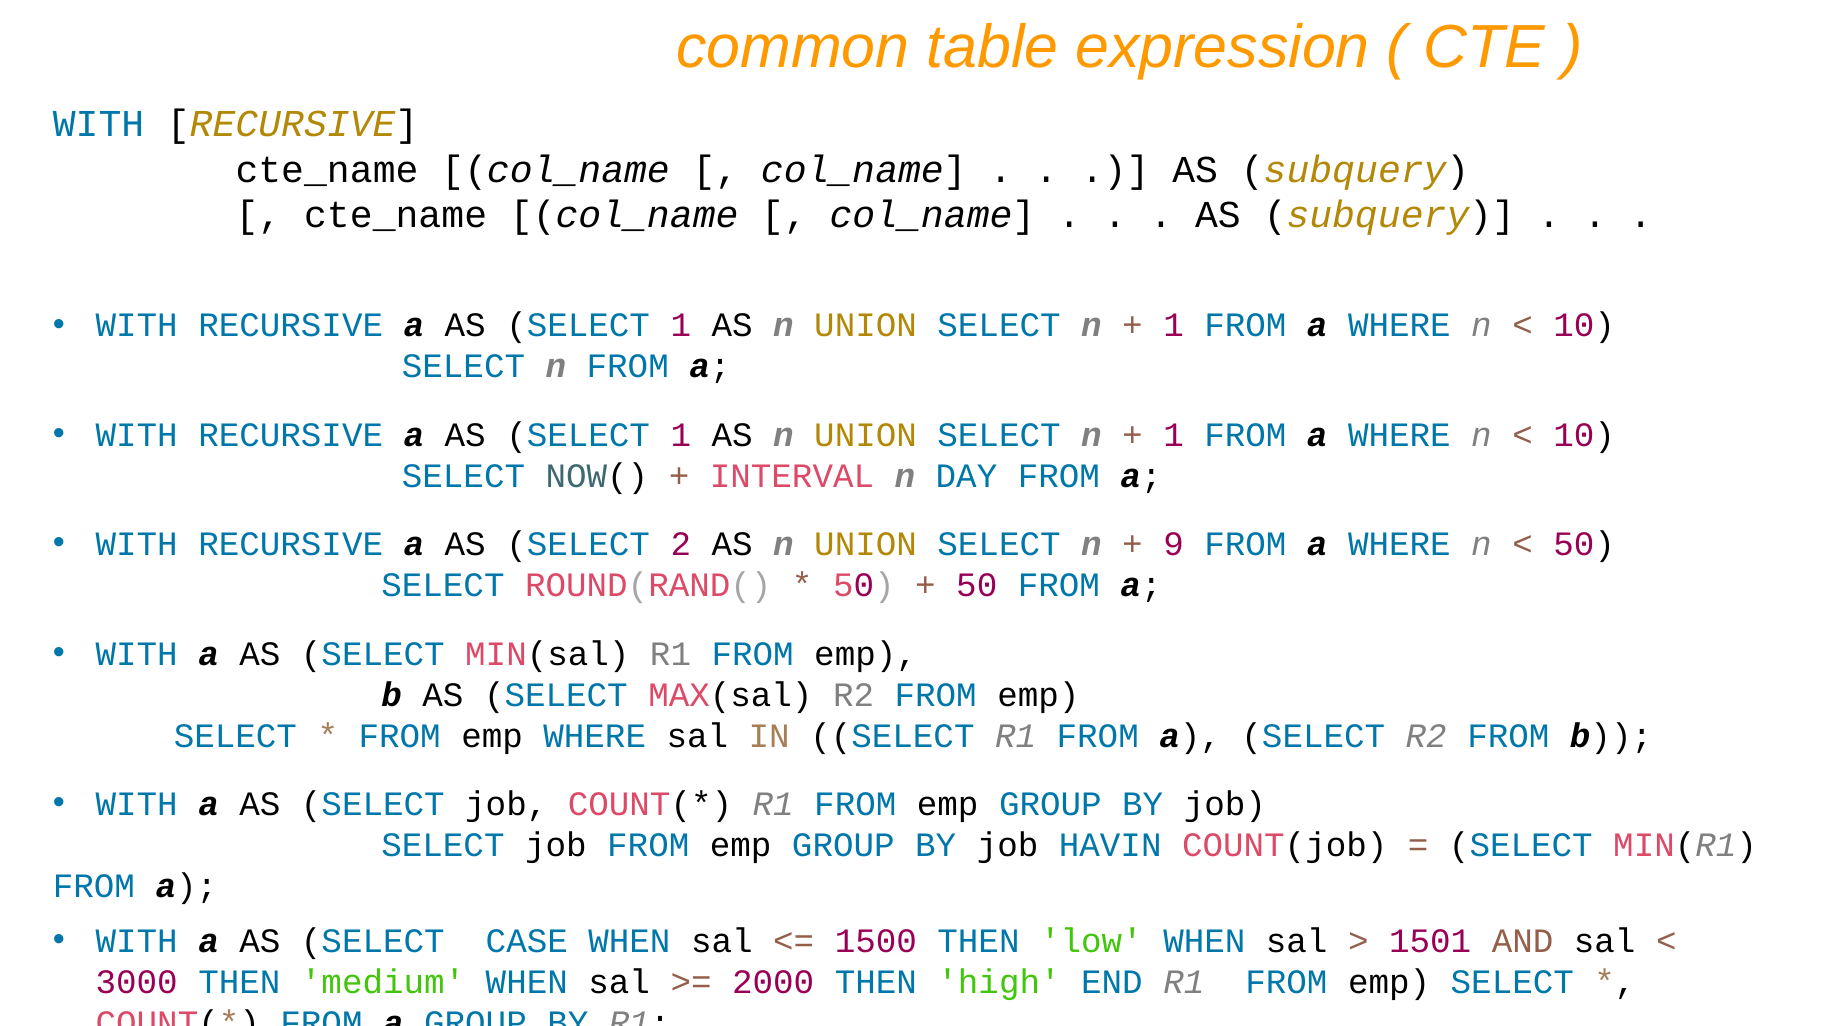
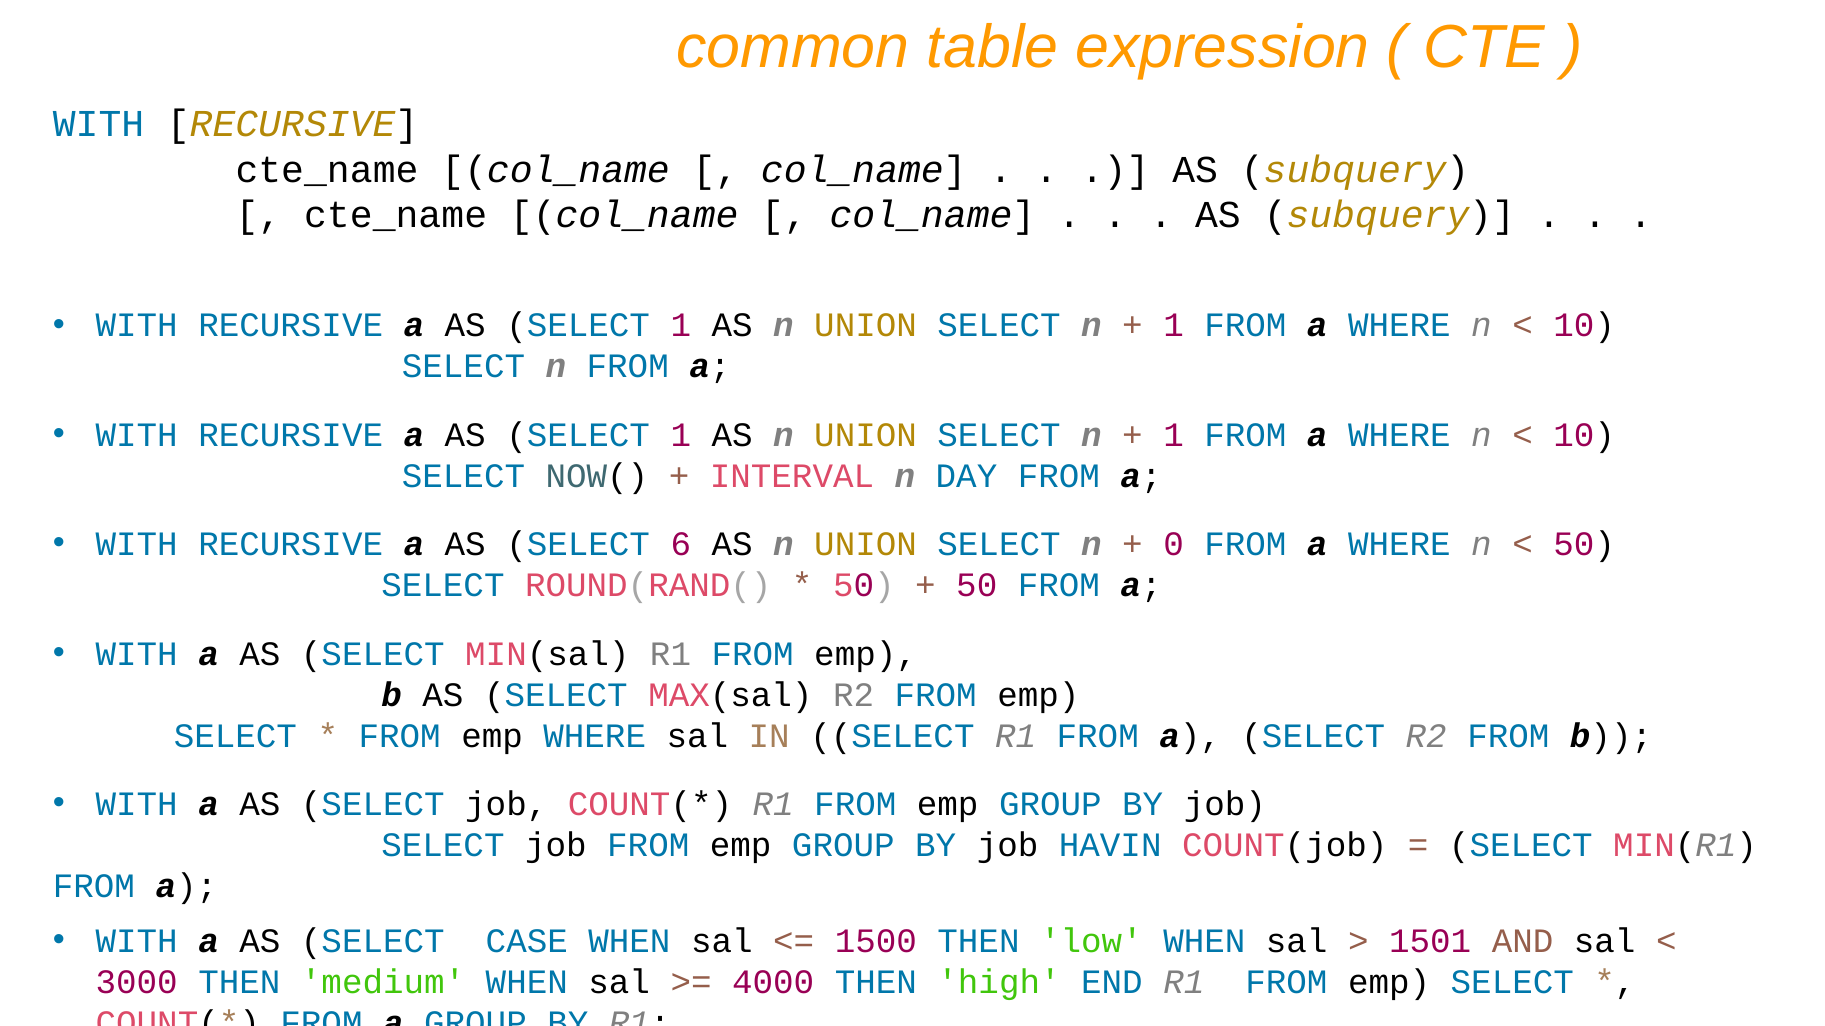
2: 2 -> 6 (681, 545)
9: 9 -> 0 (1174, 545)
2000: 2000 -> 4000 (773, 983)
